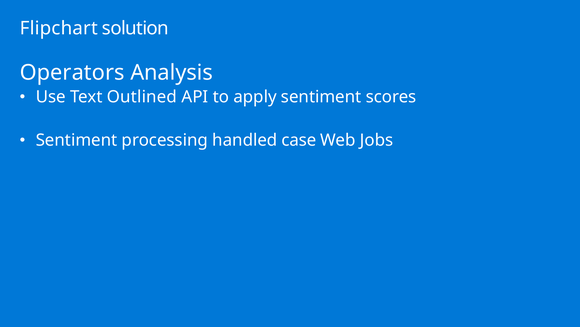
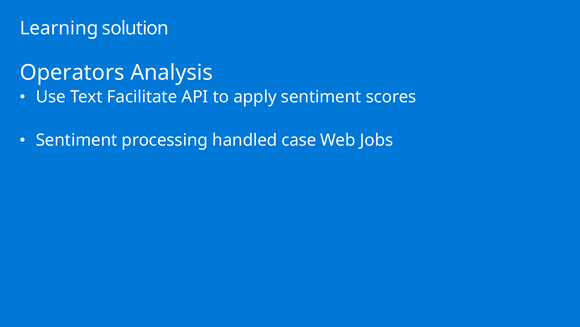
Flipchart: Flipchart -> Learning (59, 28)
Outlined: Outlined -> Facilitate (142, 97)
